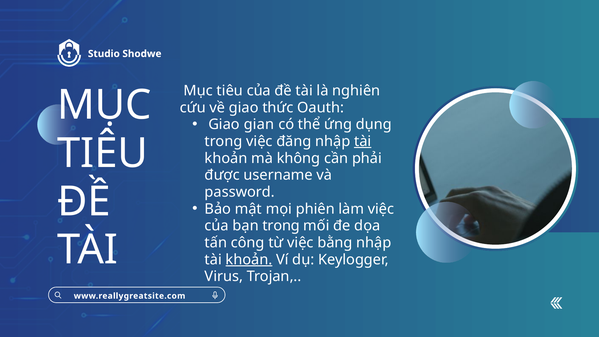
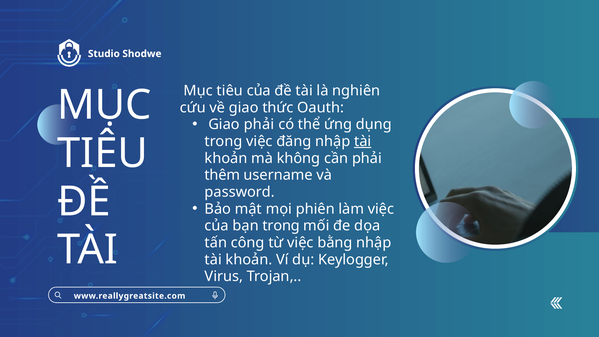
Giao gian: gian -> phải (259, 124)
được: được -> thêm (222, 175)
khoản underline: present -> none (249, 259)
